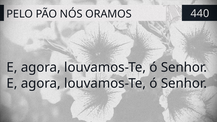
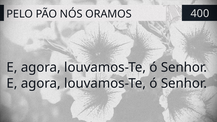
440: 440 -> 400 (200, 14)
